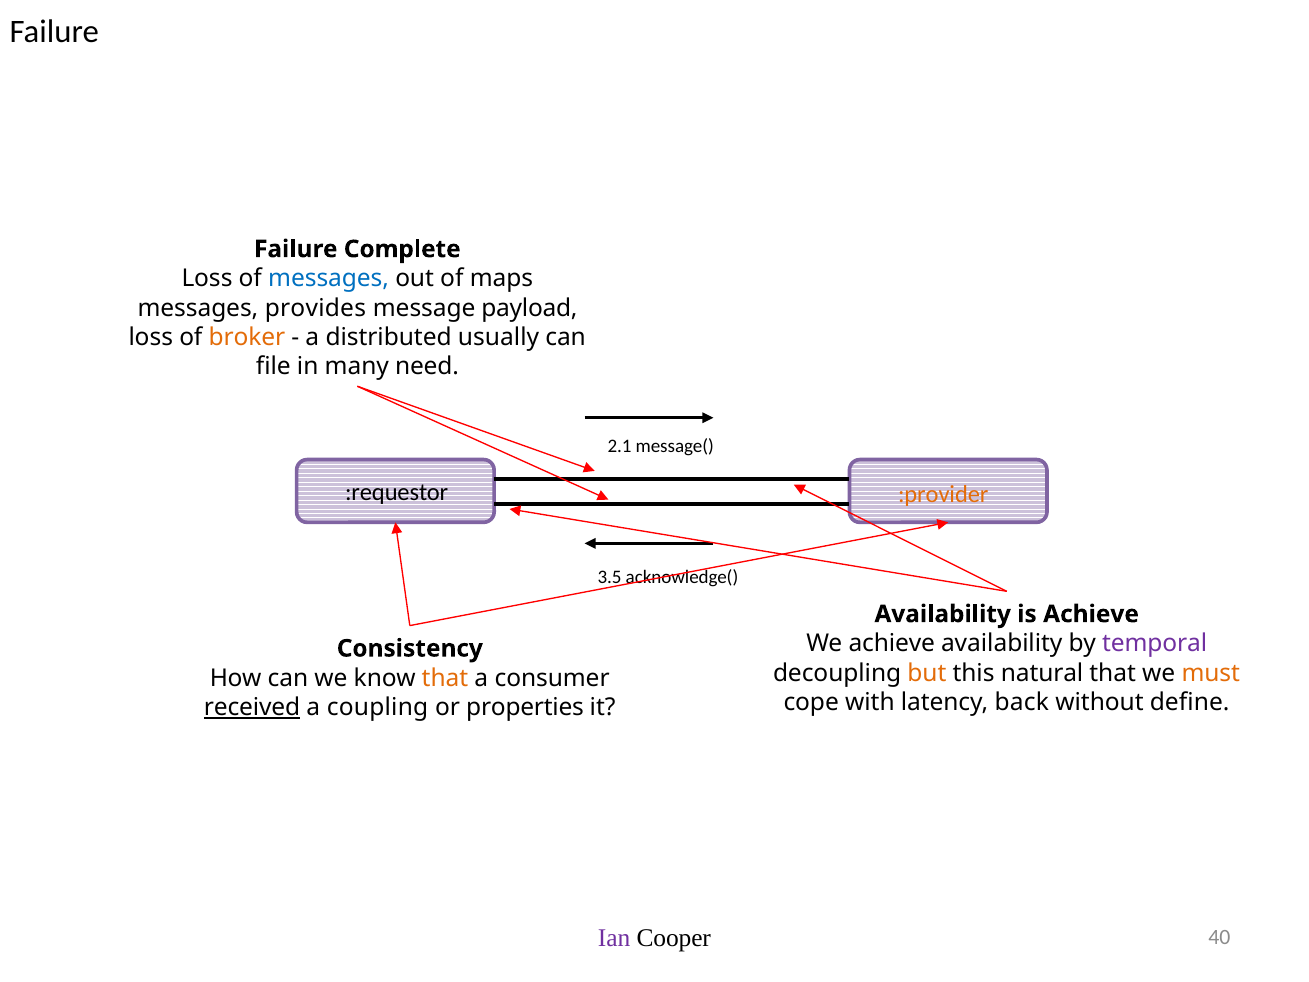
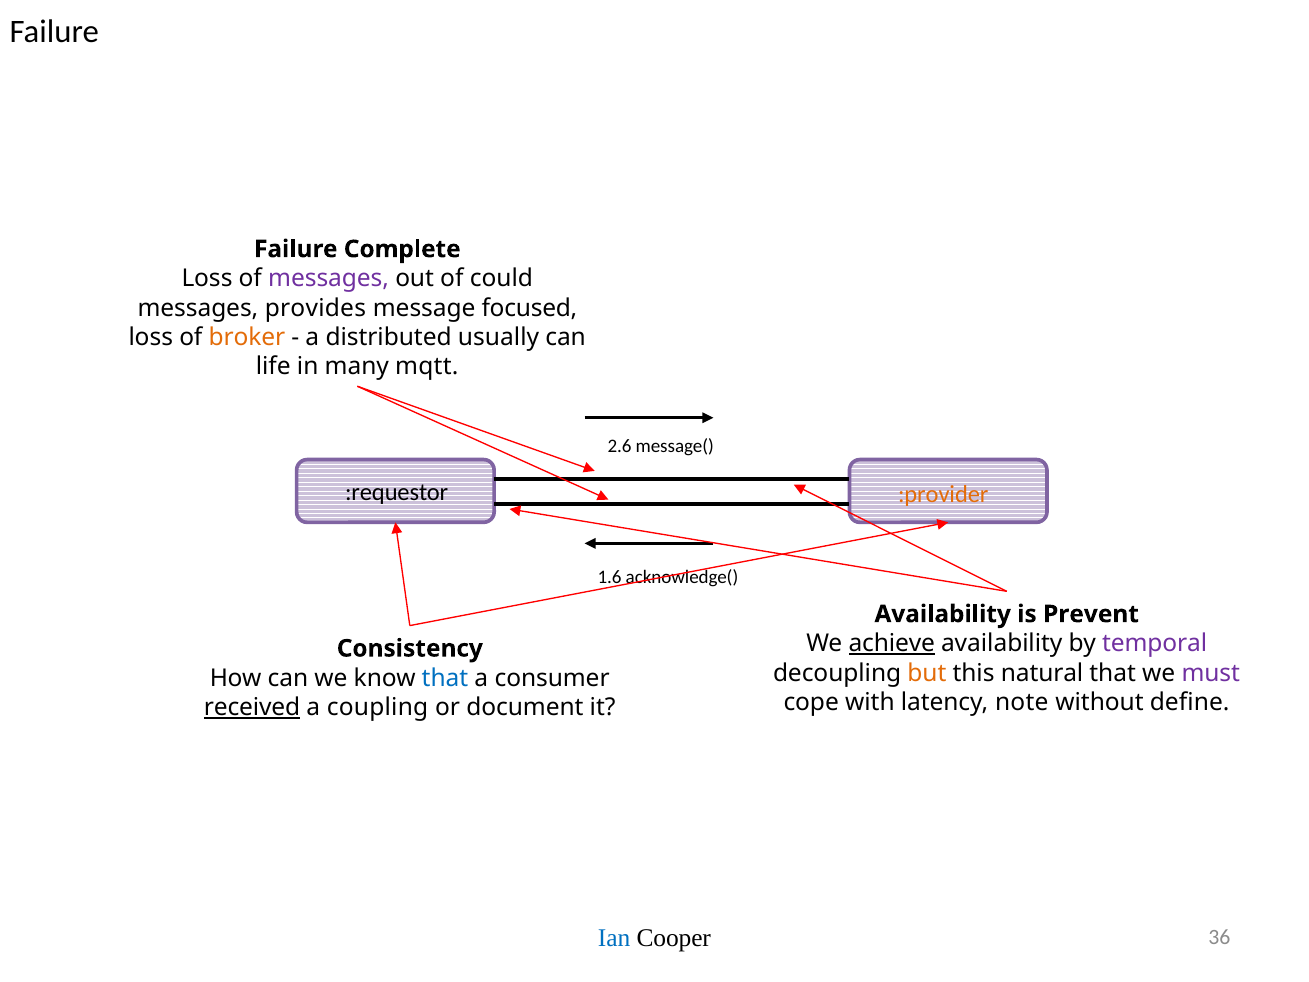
messages colour: blue -> purple (329, 278)
maps: maps -> could (501, 278)
payload: payload -> focused (529, 308)
file: file -> life (273, 367)
need: need -> mqtt (427, 367)
2.1: 2.1 -> 2.6 (620, 446)
3.5: 3.5 -> 1.6 (610, 577)
is Achieve: Achieve -> Prevent (1091, 614)
achieve underline: none -> present (892, 643)
must colour: orange -> purple (1211, 673)
that colour: orange -> blue (445, 678)
back: back -> note (1022, 702)
properties: properties -> document (525, 707)
Ian colour: purple -> blue (614, 938)
40: 40 -> 36 (1219, 937)
